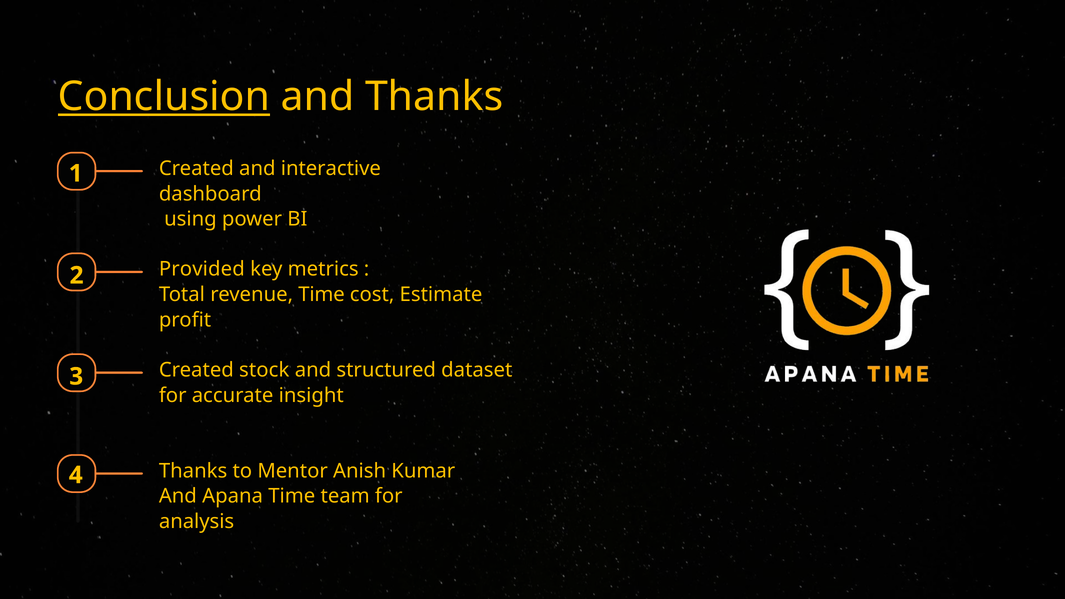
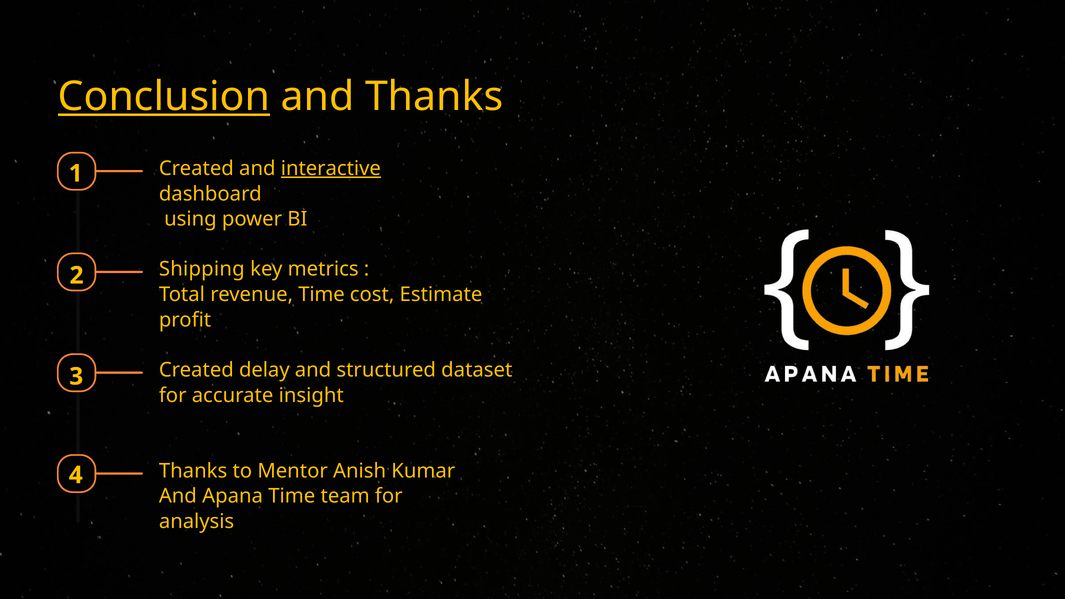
interactive underline: none -> present (331, 168)
Provided: Provided -> Shipping (202, 269)
stock: stock -> delay (264, 370)
